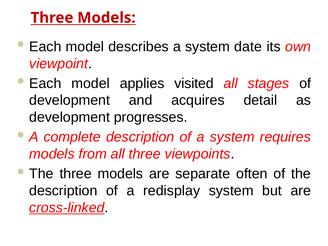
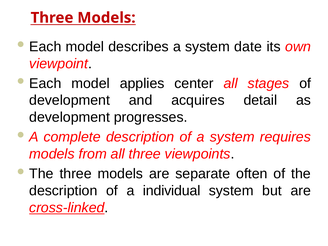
visited: visited -> center (194, 83)
redisplay: redisplay -> individual (172, 191)
